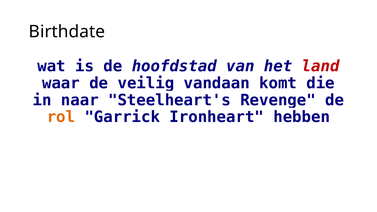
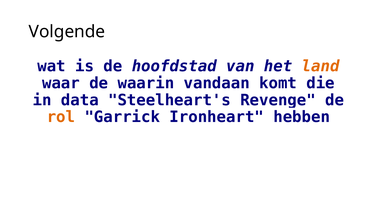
Birthdate: Birthdate -> Volgende (67, 32)
land colour: red -> orange (321, 66)
veilig: veilig -> waarin (146, 83)
naar: naar -> data (80, 100)
